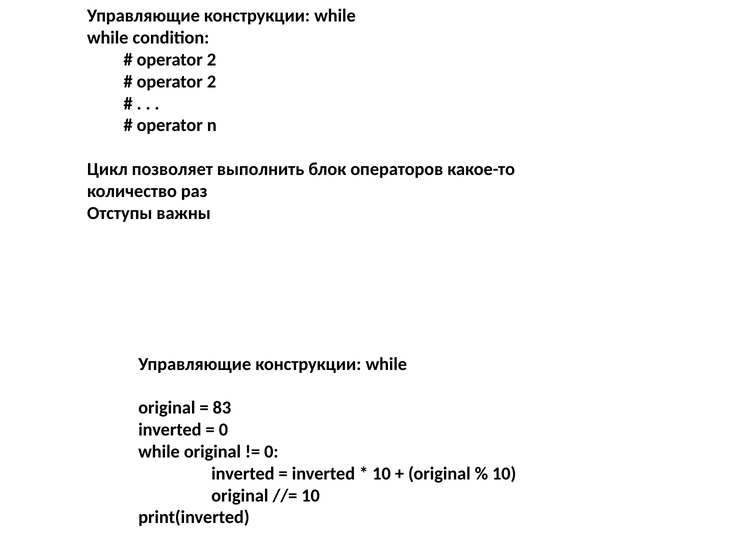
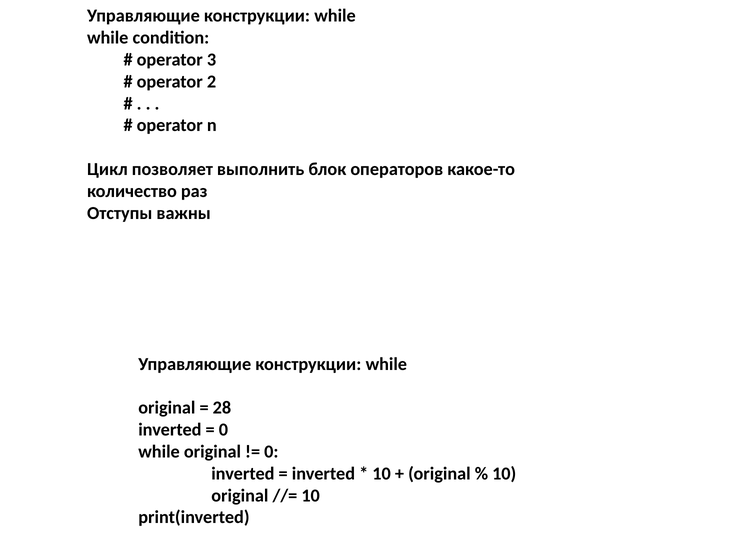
2: 2 -> 3 (212, 60)
83: 83 -> 28 (222, 407)
